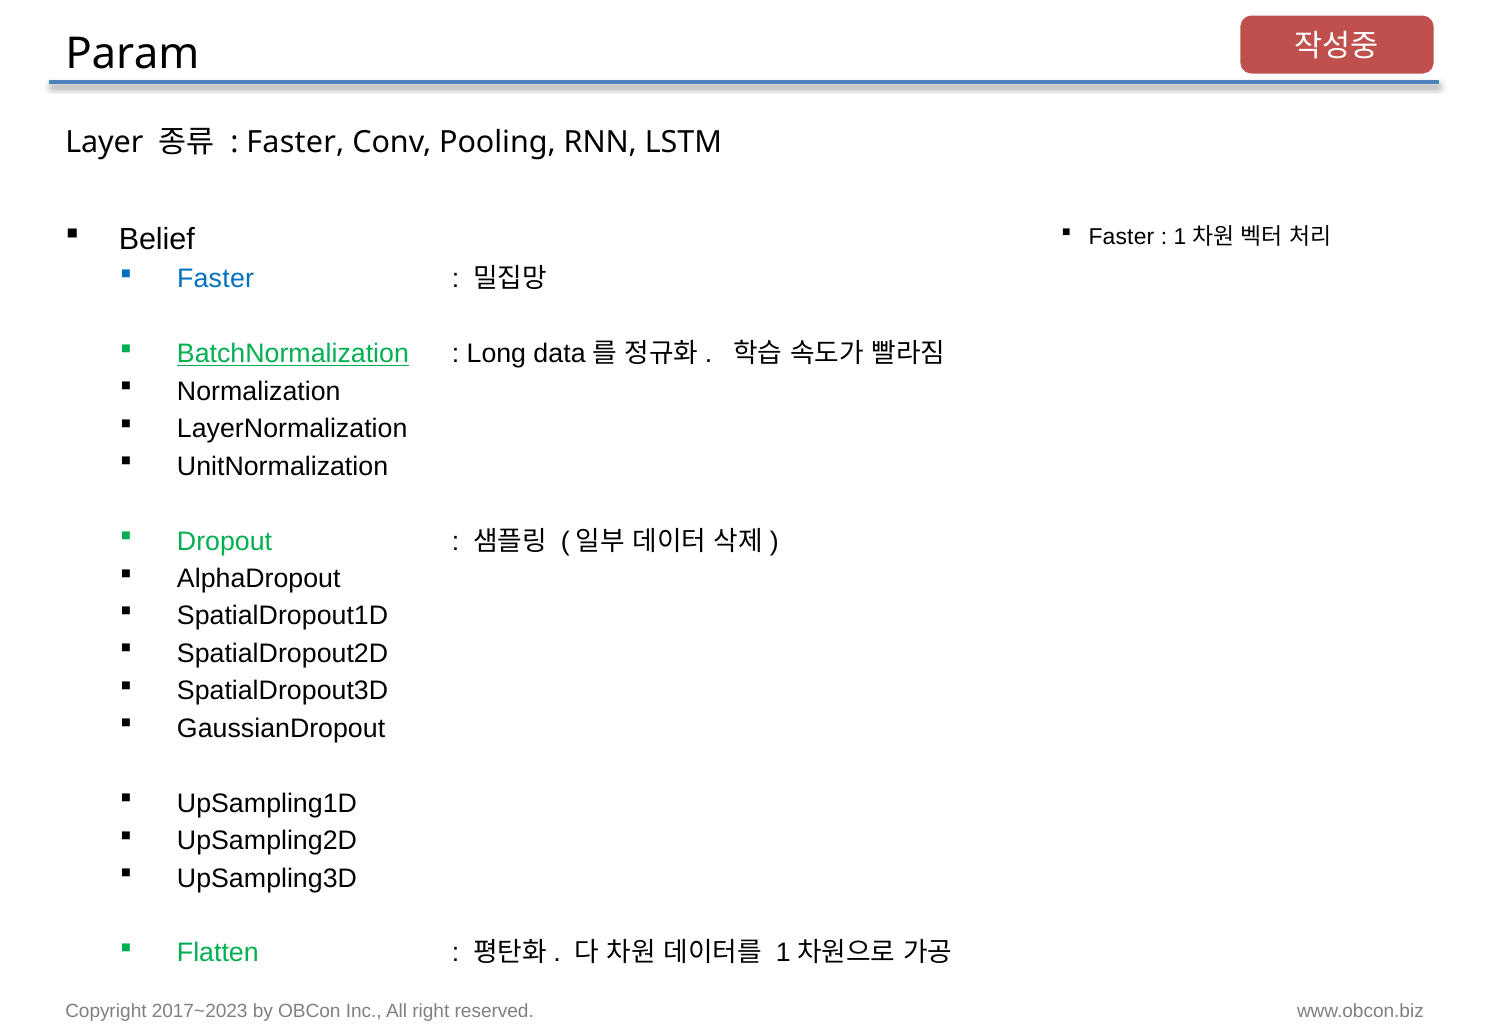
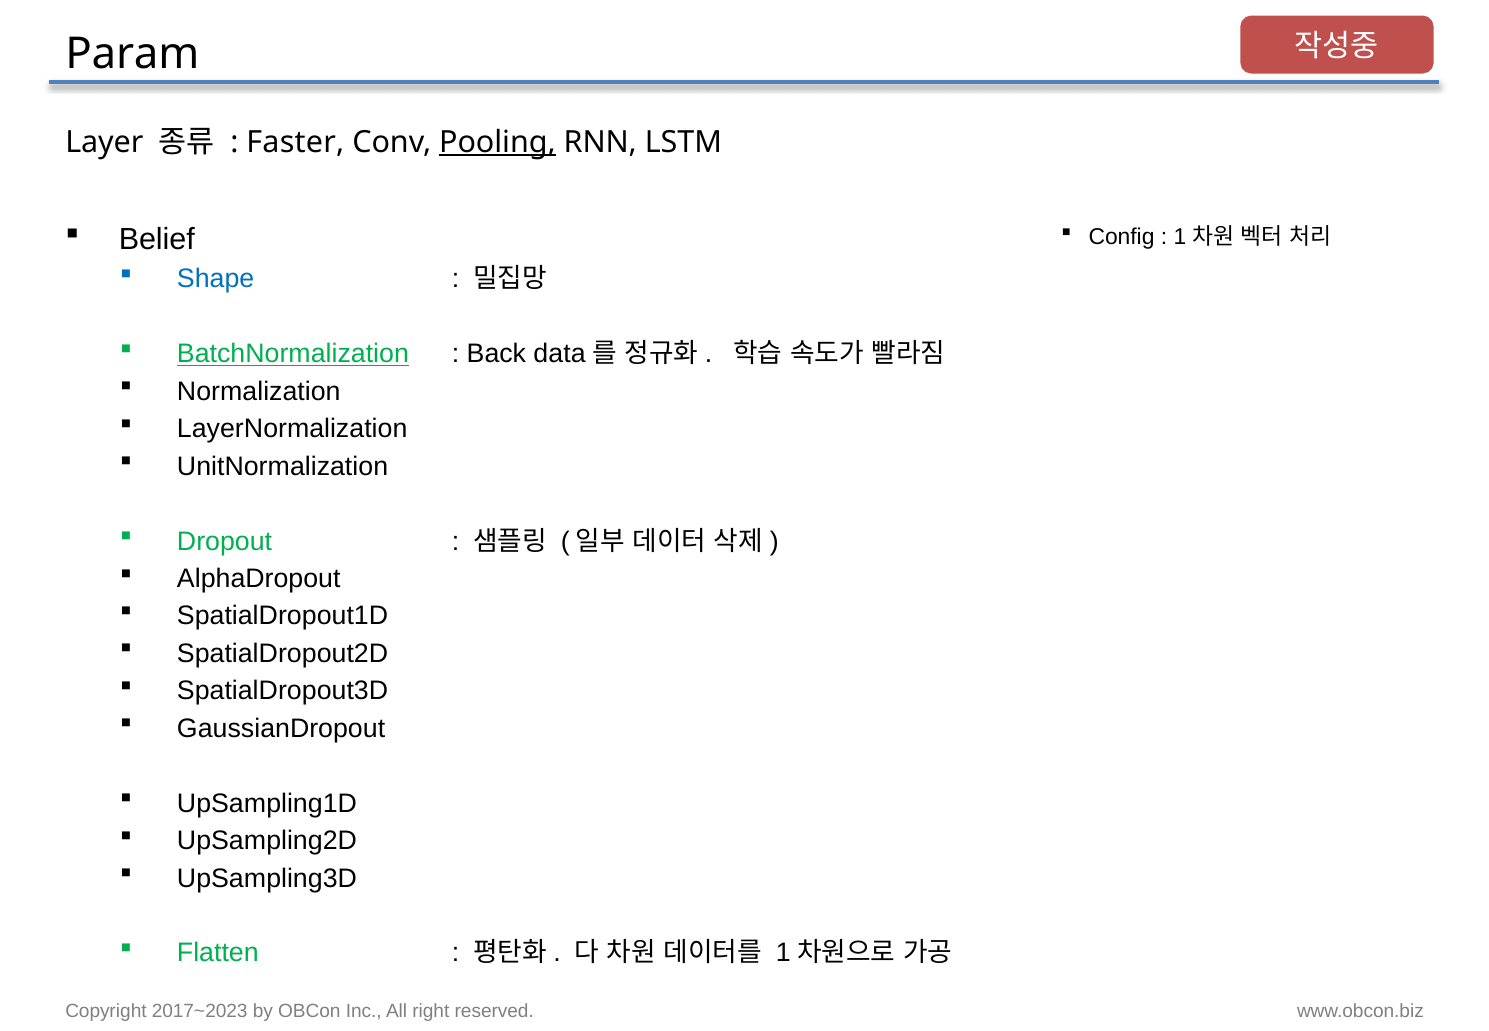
Pooling underline: none -> present (497, 142)
Faster: Faster -> Config (1122, 237)
Faster: Faster -> Shape (216, 279)
Long: Long -> Back (496, 354)
